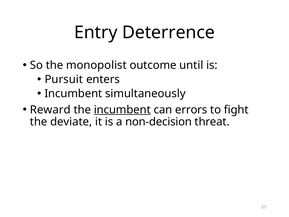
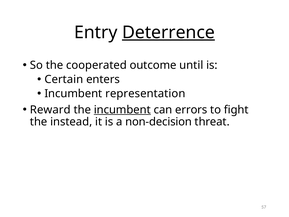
Deterrence underline: none -> present (168, 32)
monopolist: monopolist -> cooperated (96, 65)
Pursuit: Pursuit -> Certain (64, 79)
simultaneously: simultaneously -> representation (145, 93)
deviate: deviate -> instead (71, 122)
